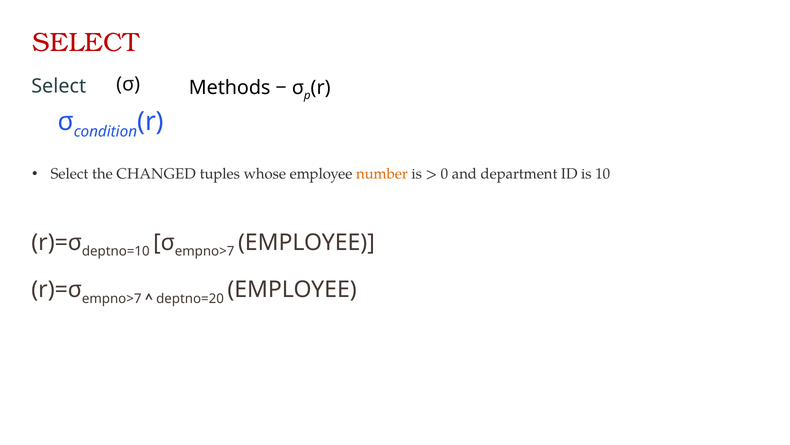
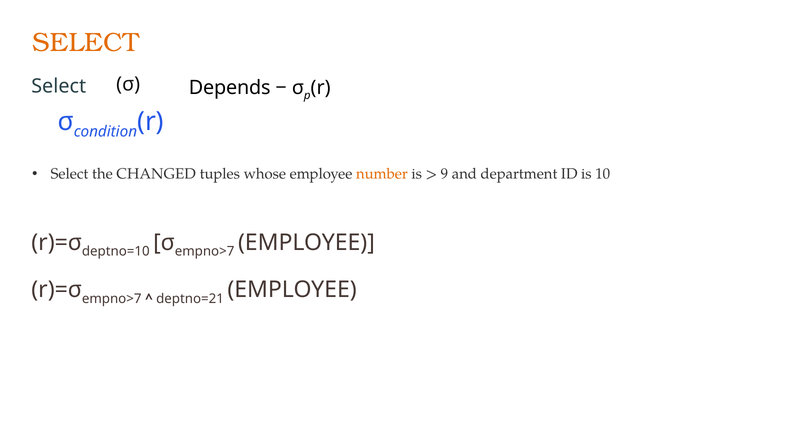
SELECT colour: red -> orange (86, 42)
Methods: Methods -> Depends (230, 87)
0: 0 -> 9 (444, 174)
deptno=20: deptno=20 -> deptno=21 (190, 298)
